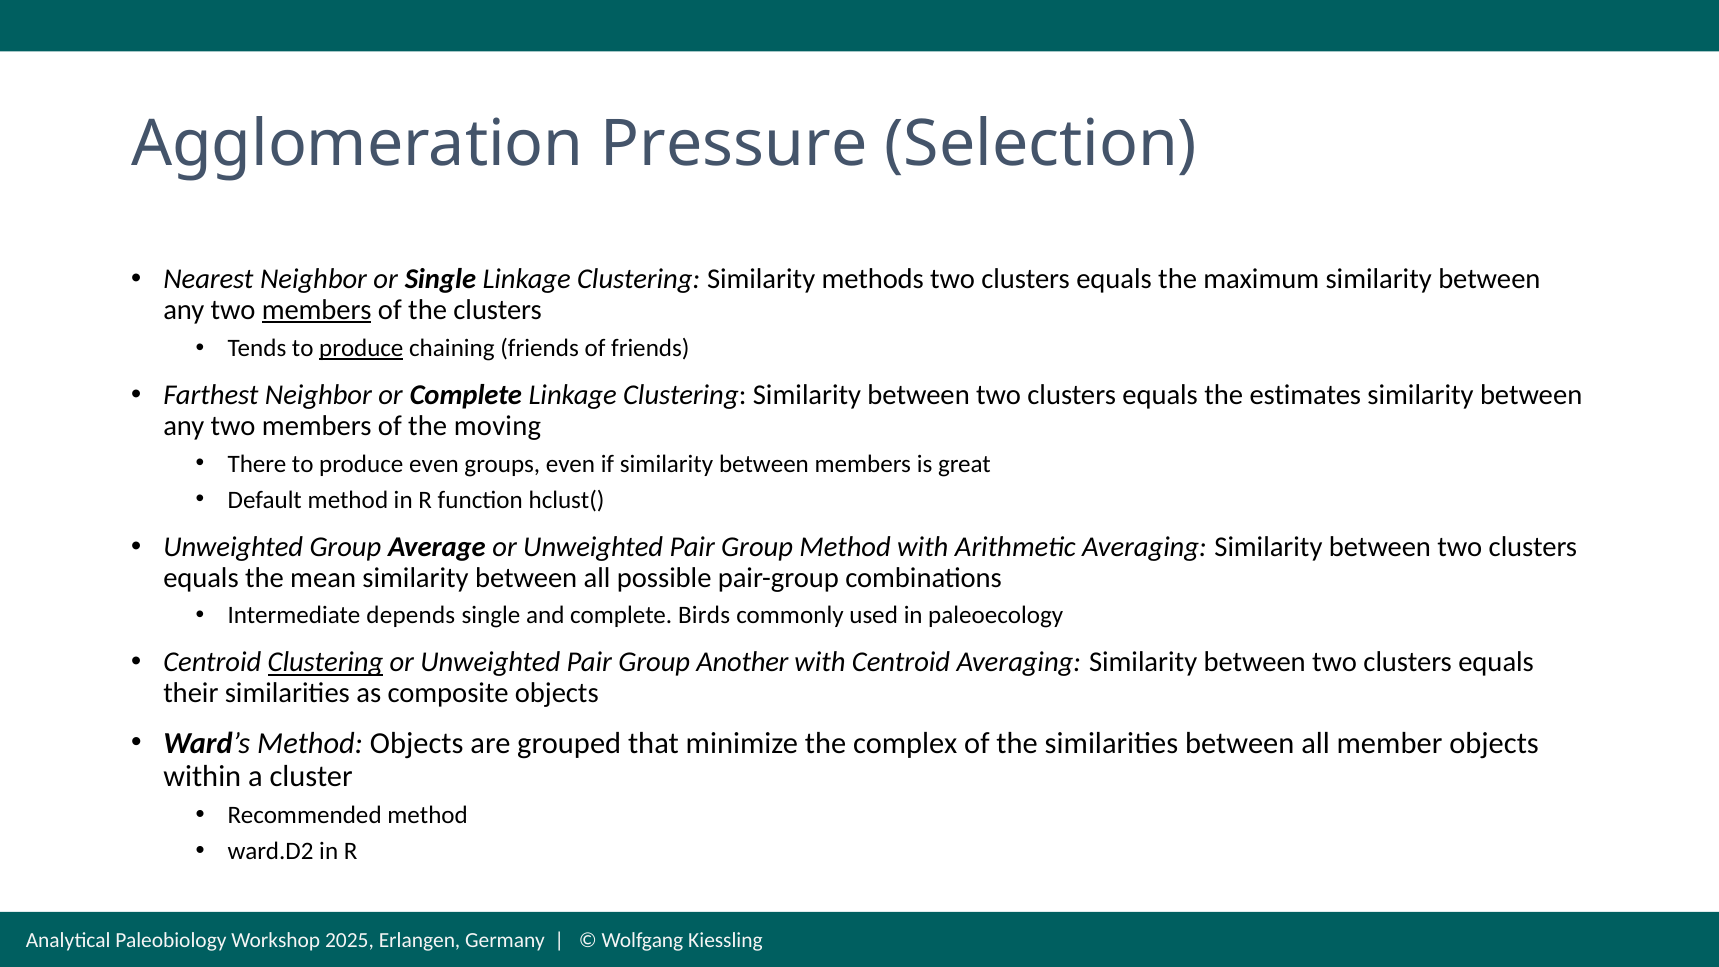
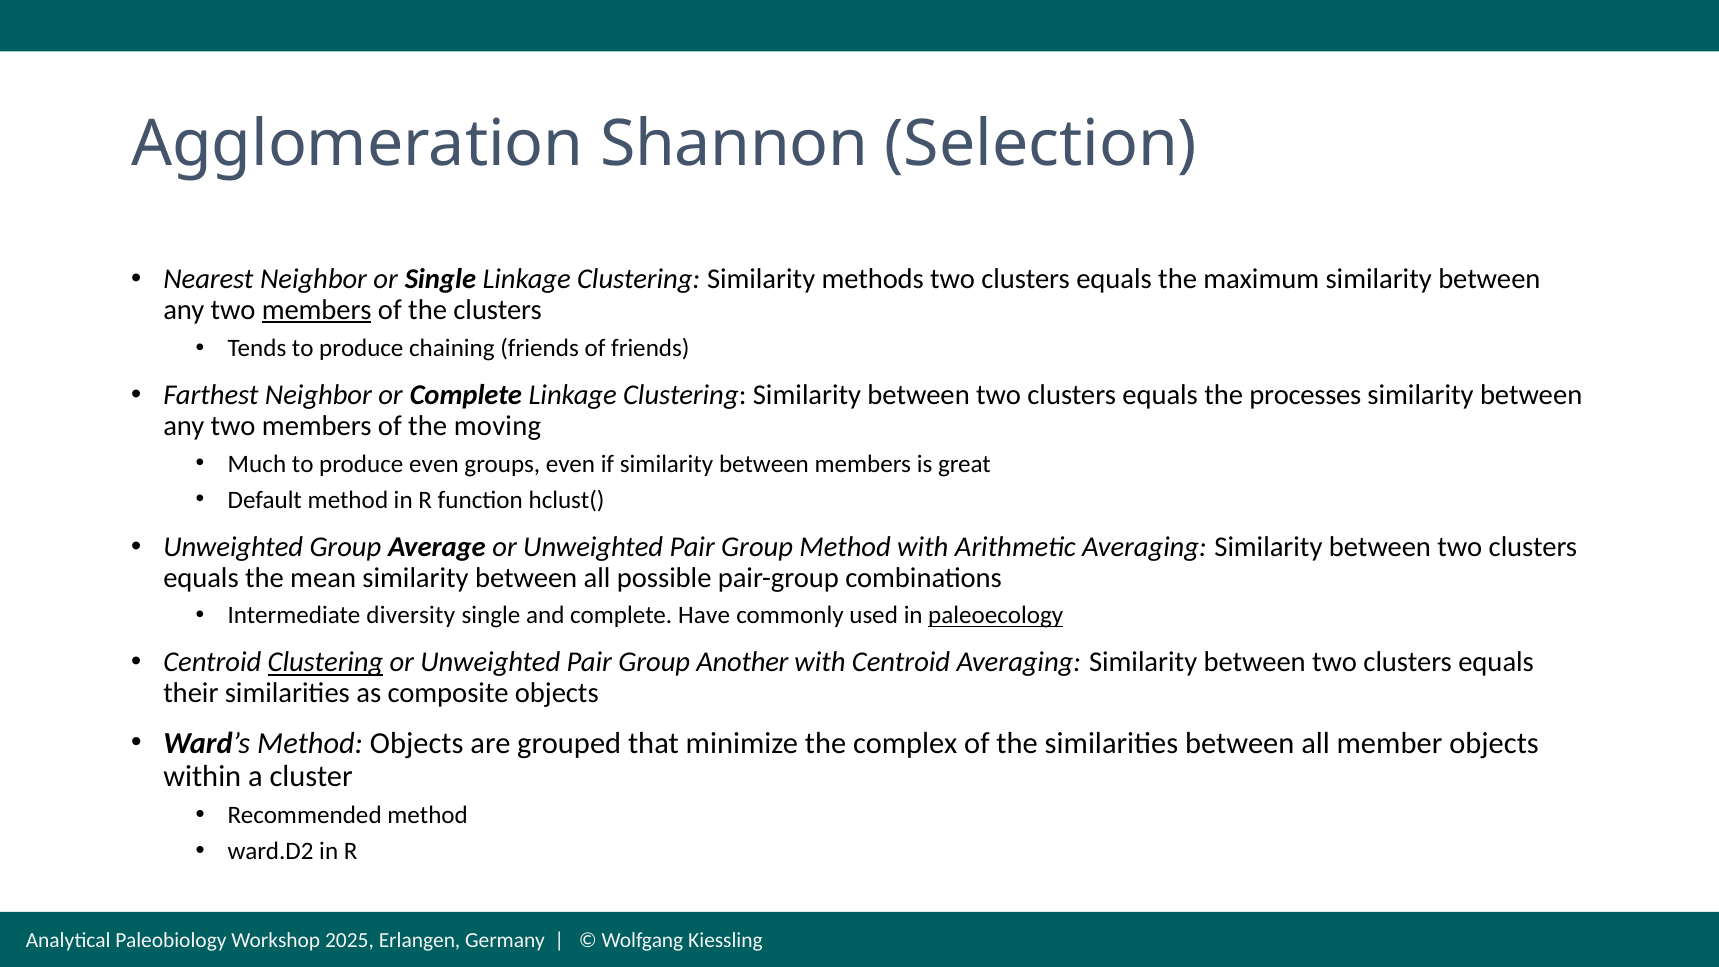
Pressure: Pressure -> Shannon (734, 144)
produce underline: present -> none (361, 348)
estimates: estimates -> processes (1305, 395)
There: There -> Much (257, 464)
depends: depends -> diversity (411, 616)
Birds: Birds -> Have (704, 616)
paleoecology underline: none -> present (996, 616)
